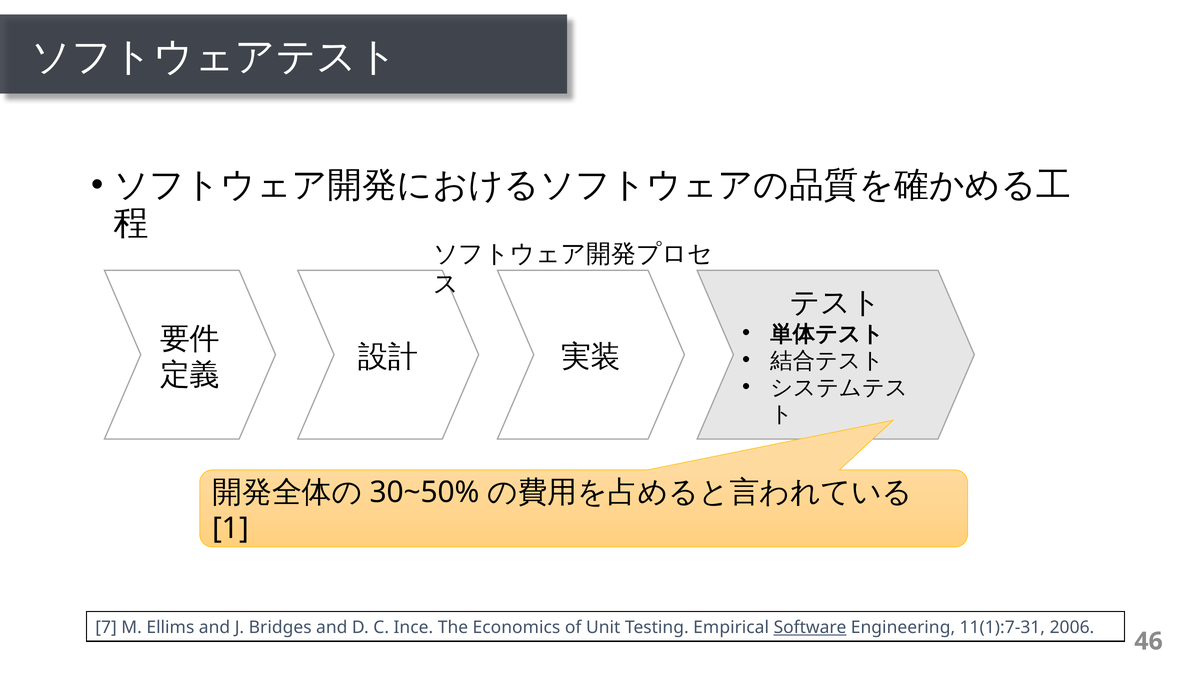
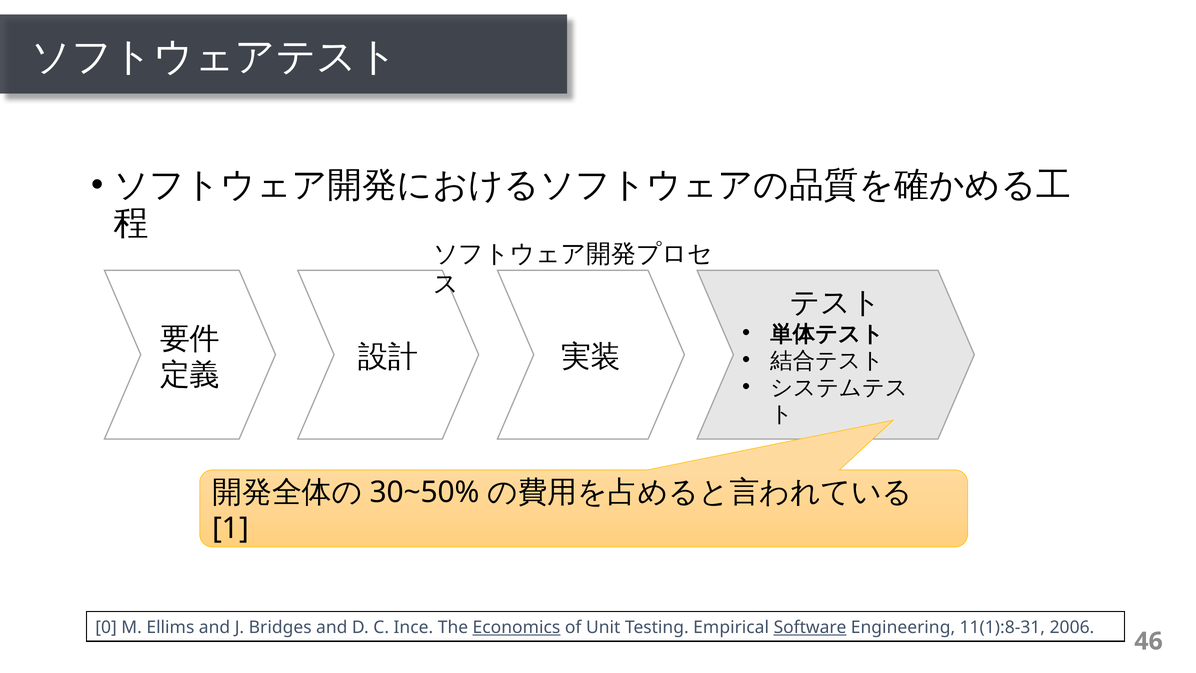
7: 7 -> 0 (106, 627)
Economics underline: none -> present (516, 627)
11(1):7-31: 11(1):7-31 -> 11(1):8-31 (1002, 627)
